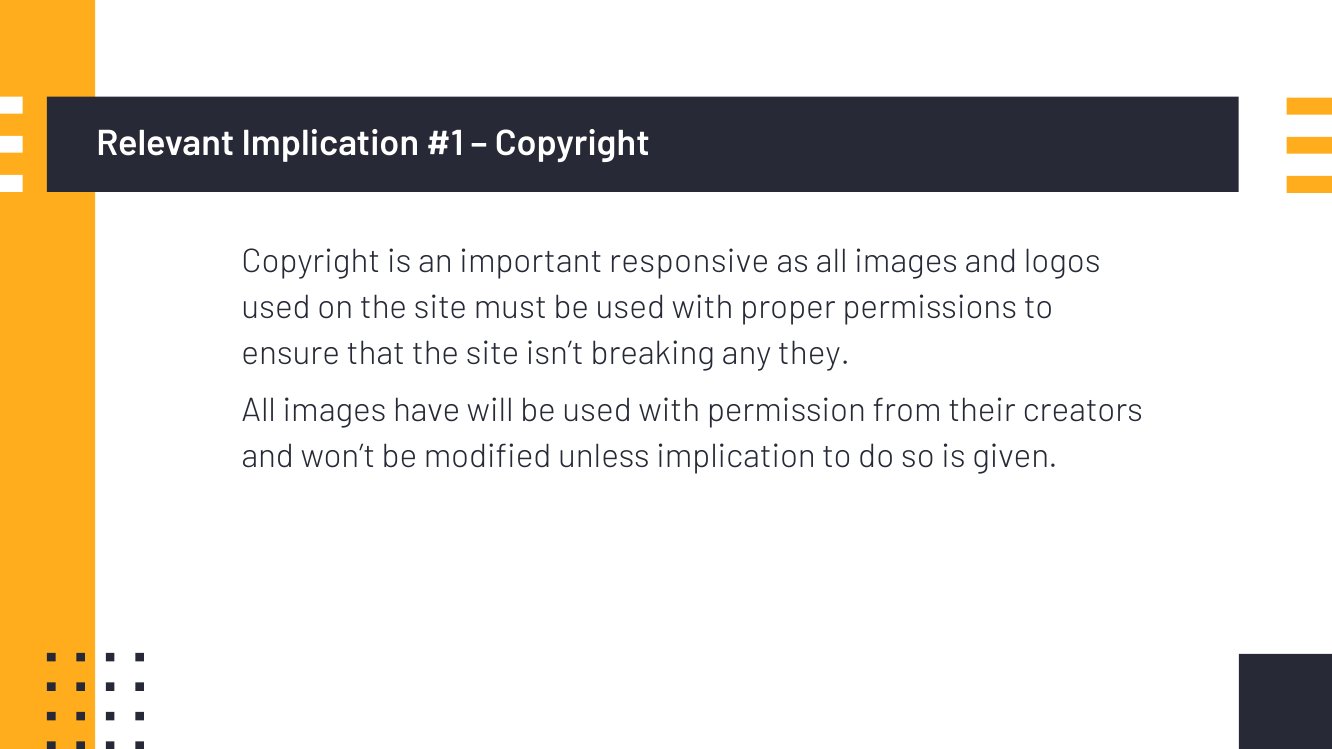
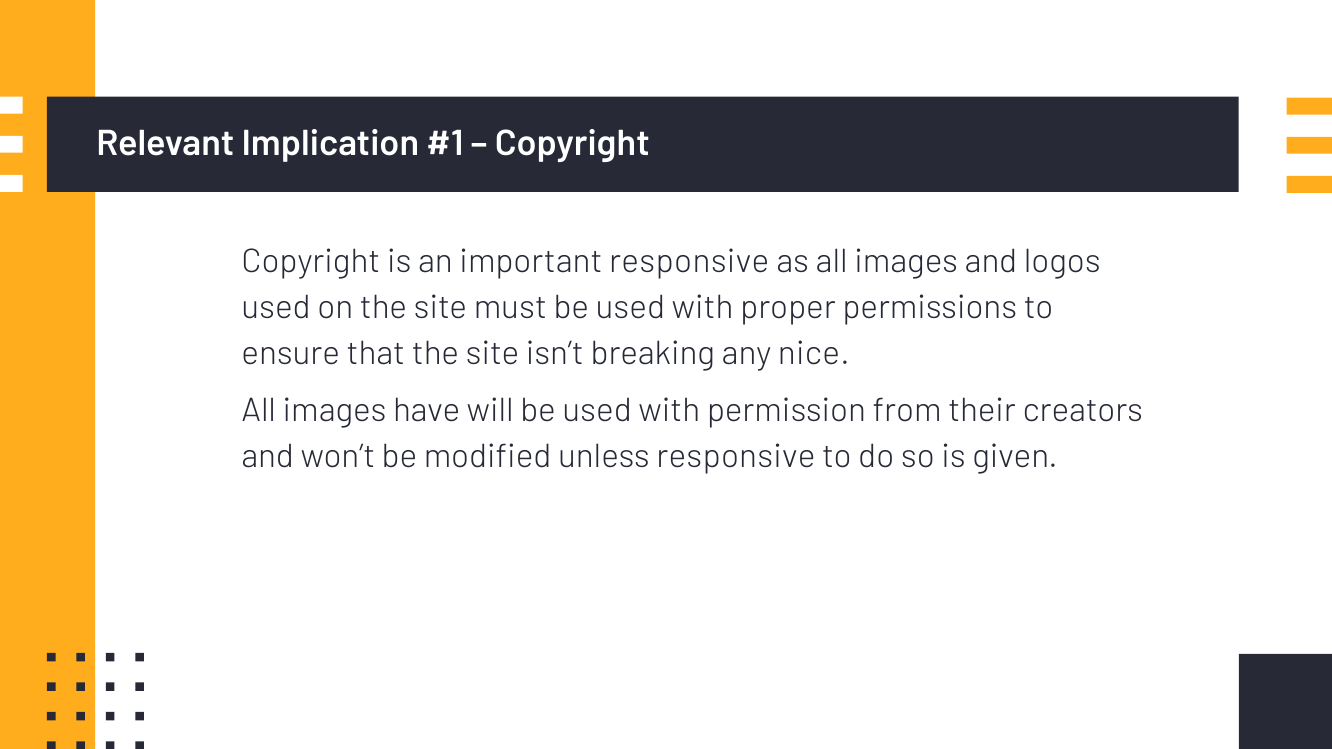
they: they -> nice (814, 353)
unless implication: implication -> responsive (736, 456)
